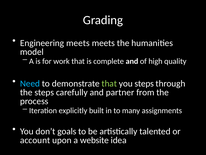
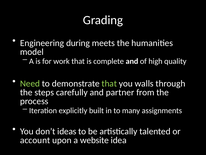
Engineering meets: meets -> during (78, 43)
Need colour: light blue -> light green (30, 83)
you steps: steps -> walls (144, 83)
goals: goals -> ideas (67, 131)
